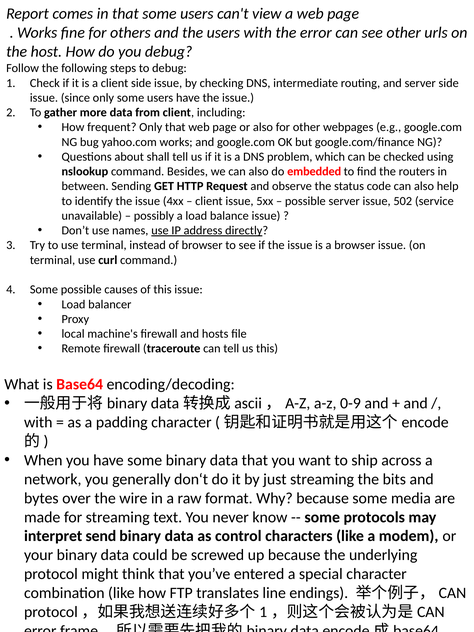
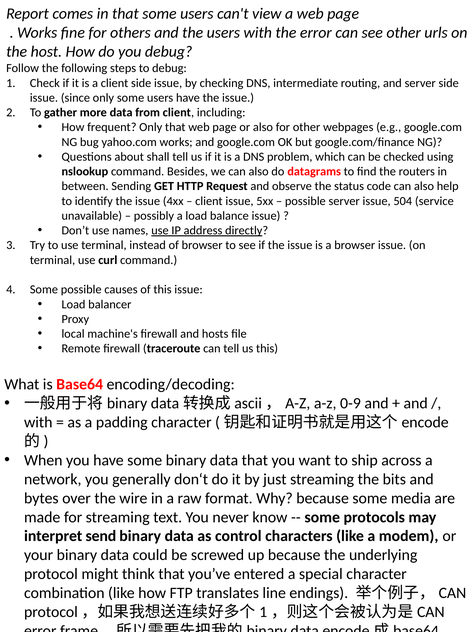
embedded: embedded -> datagrams (314, 171)
502: 502 -> 504 (403, 201)
